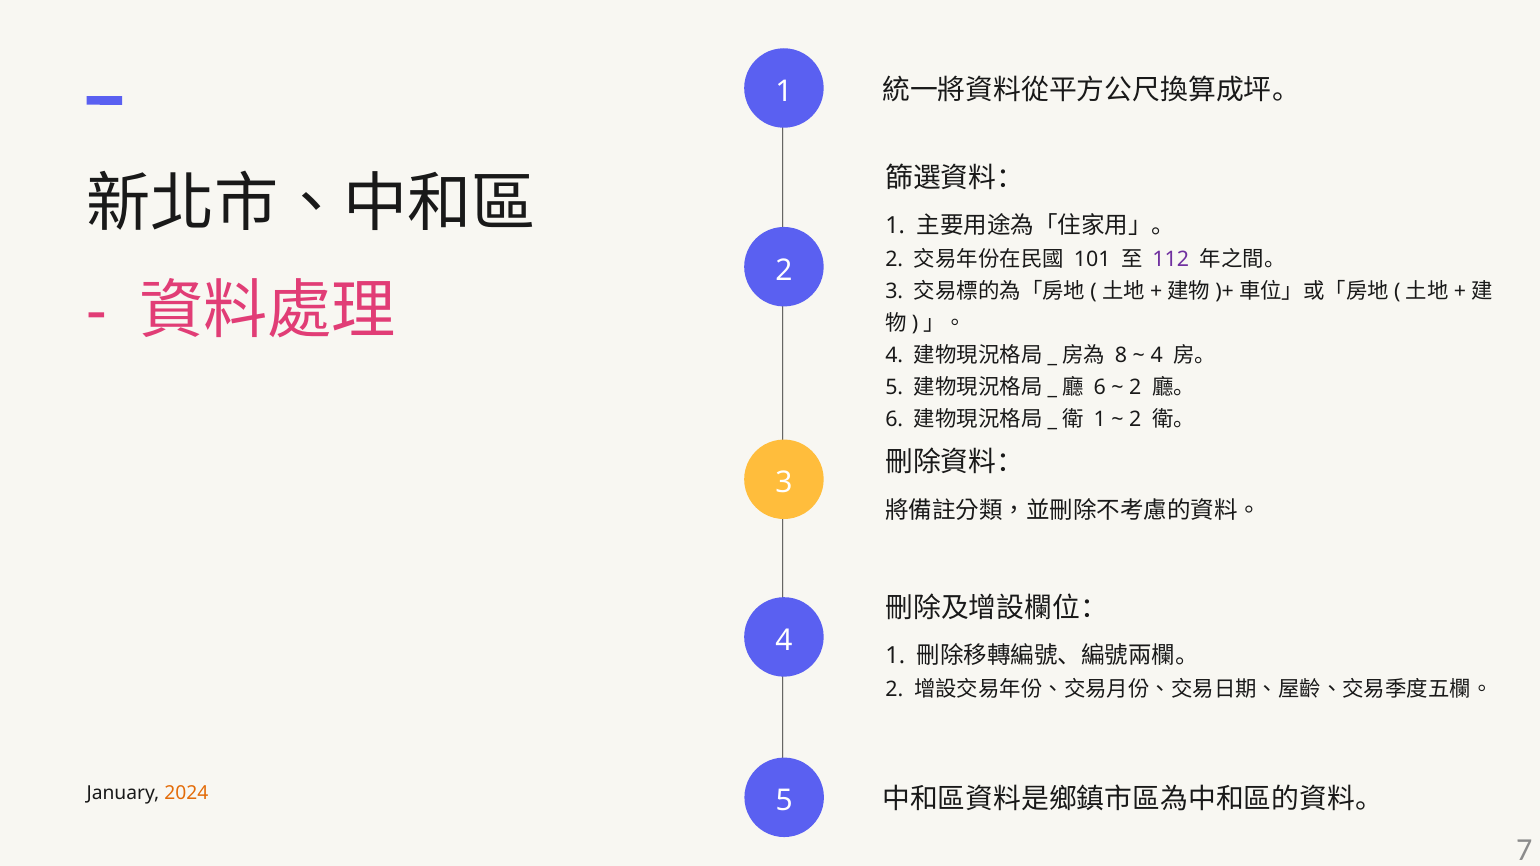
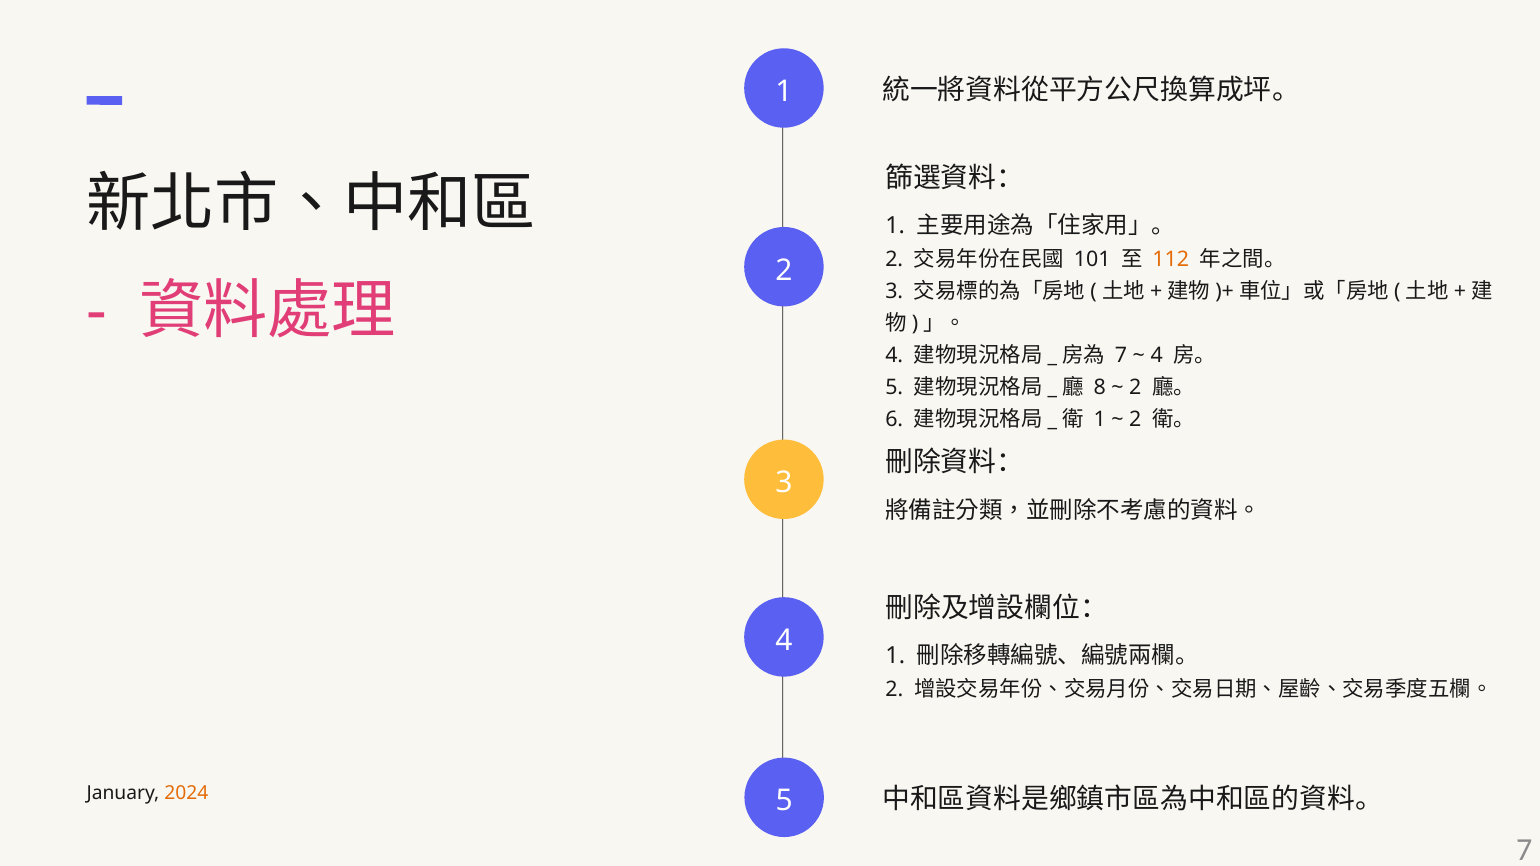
112 colour: purple -> orange (1171, 259)
8: 8 -> 7 (1121, 356)
6: 6 -> 8 (1100, 388)
